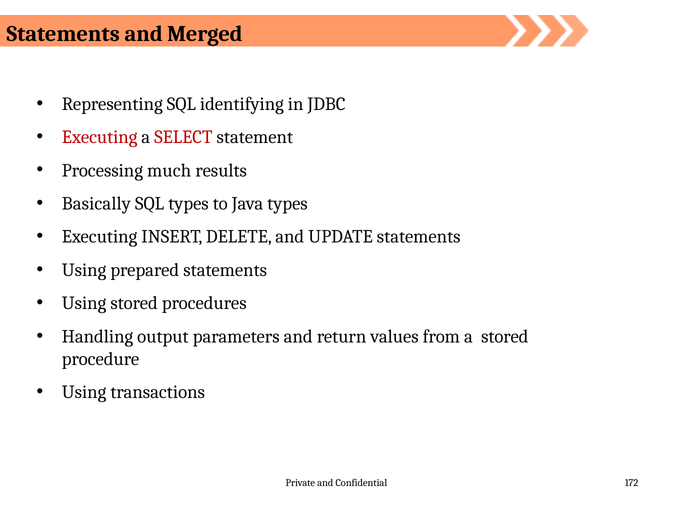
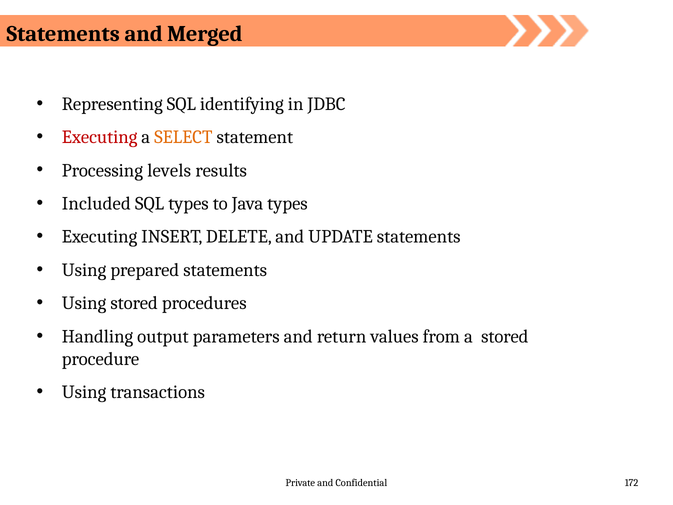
SELECT colour: red -> orange (183, 137)
much: much -> levels (169, 170)
Basically: Basically -> Included (96, 203)
